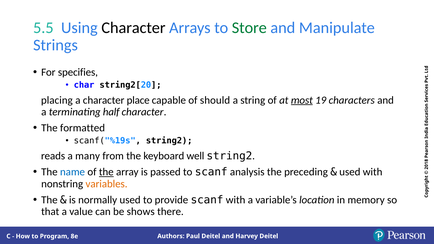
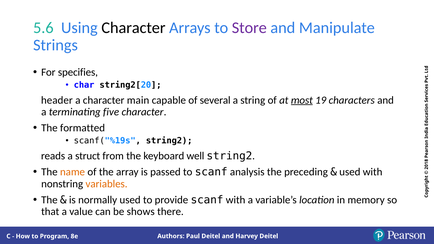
5.5: 5.5 -> 5.6 (43, 28)
Store colour: green -> purple (249, 28)
placing: placing -> header (57, 100)
place: place -> main (138, 100)
should: should -> several (215, 100)
half: half -> five (111, 112)
many: many -> struct (88, 156)
name colour: blue -> orange (73, 172)
the underline: present -> none (106, 172)
